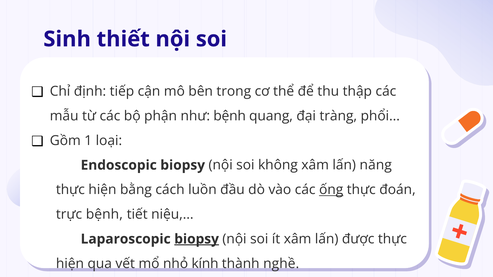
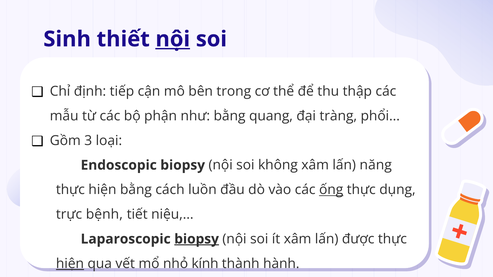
nội underline: none -> present (173, 39)
như bệnh: bệnh -> bằng (230, 116)
1: 1 -> 3 (88, 141)
đoán: đoán -> dụng (397, 190)
hiện underline: none -> present (70, 264)
nghề: nghề -> hành (281, 264)
